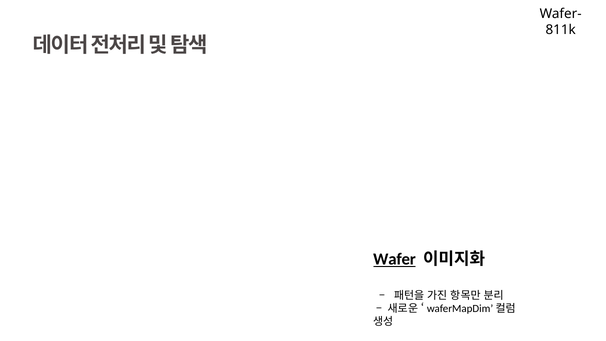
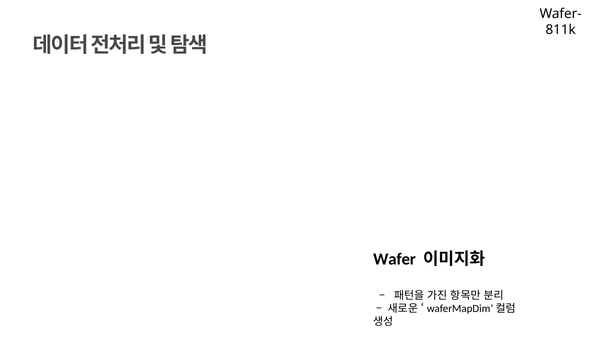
Wafer underline: present -> none (394, 259)
